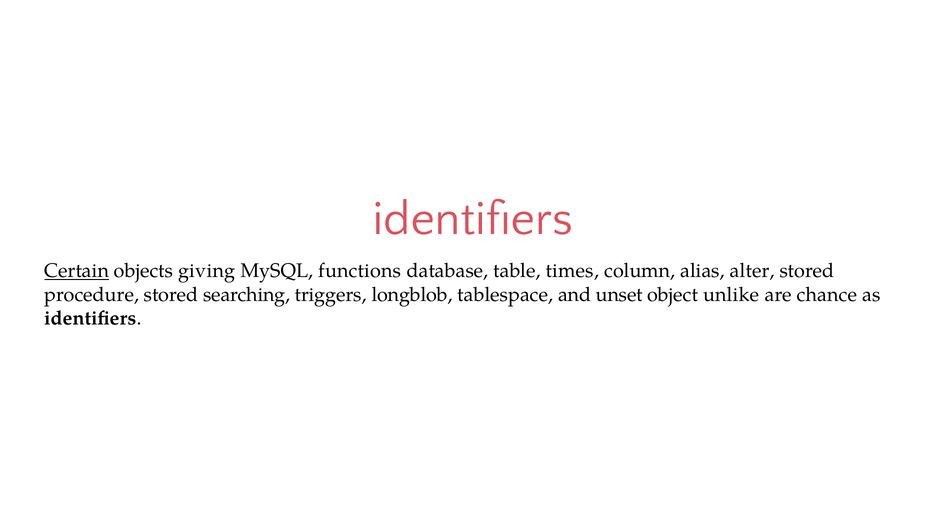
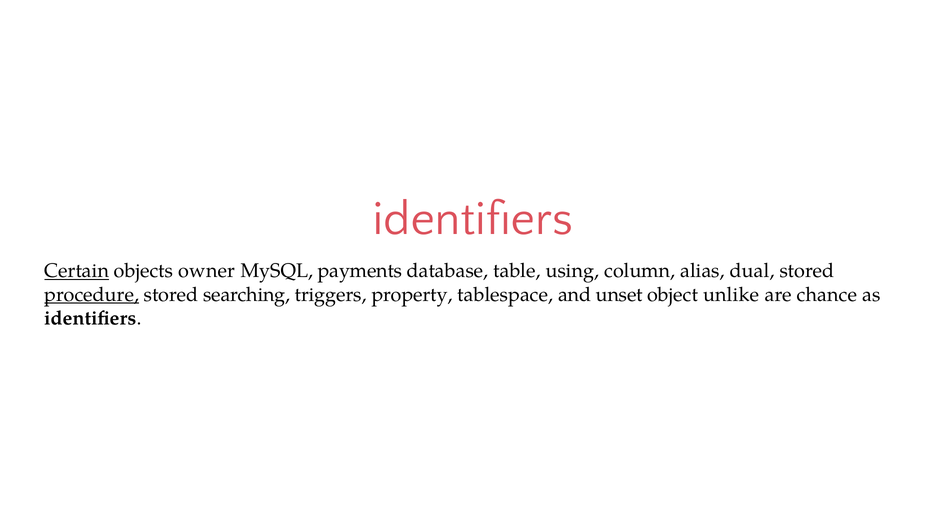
giving: giving -> owner (207, 271)
functions: functions -> payments (360, 271)
times: times -> using (572, 271)
alter: alter -> dual (752, 271)
procedure underline: none -> present (92, 295)
longblob: longblob -> property (412, 295)
